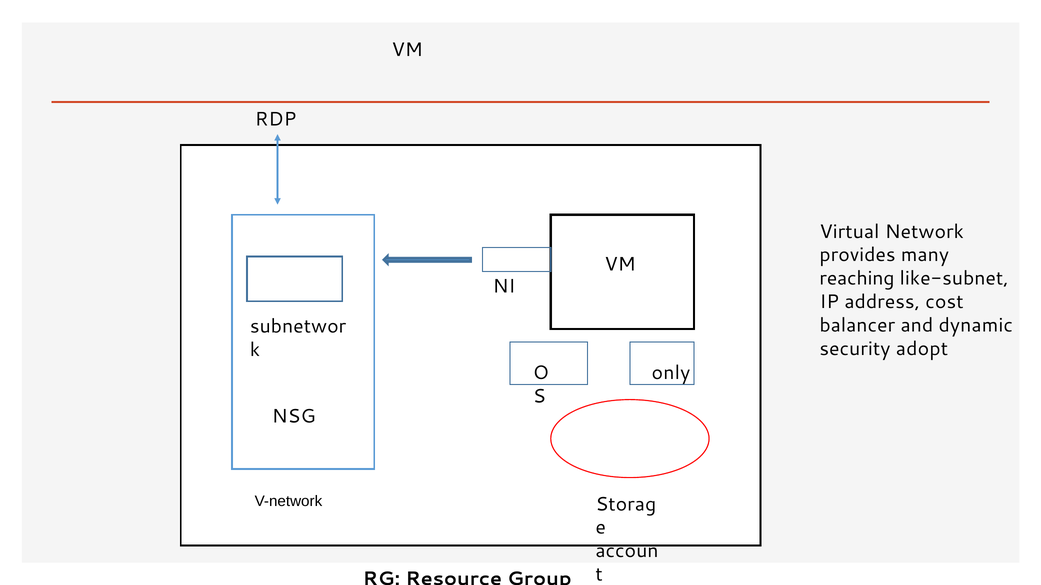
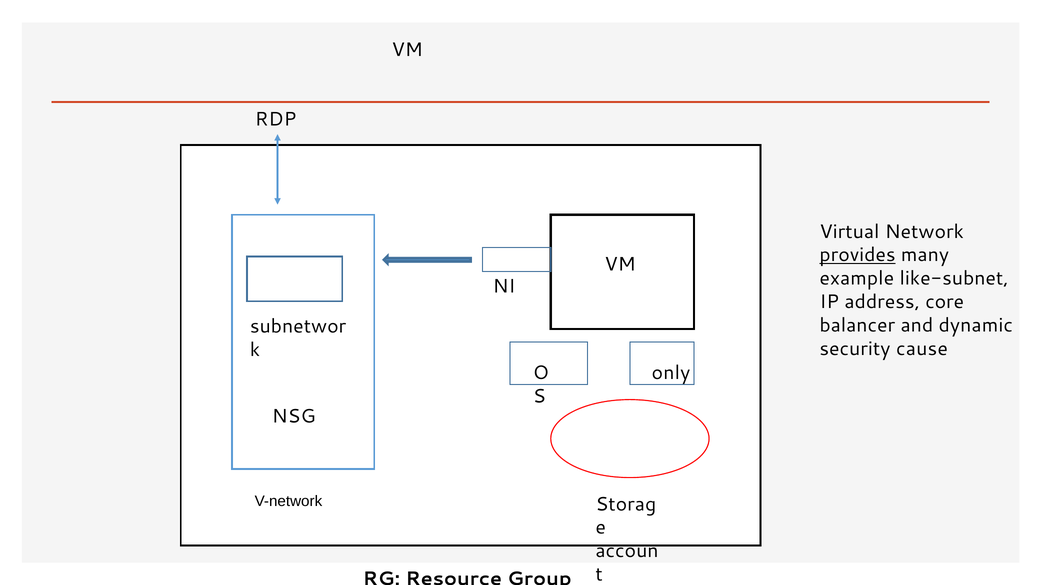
provides underline: none -> present (858, 255)
reaching: reaching -> example (857, 279)
cost: cost -> core (945, 302)
adopt: adopt -> cause (922, 349)
